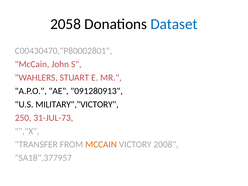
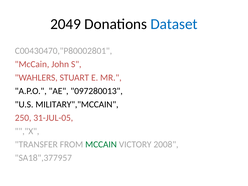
2058: 2058 -> 2049 (66, 24)
091280913: 091280913 -> 097280013 (97, 91)
MILITARY","VICTORY: MILITARY","VICTORY -> MILITARY","MCCAIN (77, 104)
31-JUL-73: 31-JUL-73 -> 31-JUL-05 (53, 118)
MCCAIN colour: orange -> green (101, 145)
